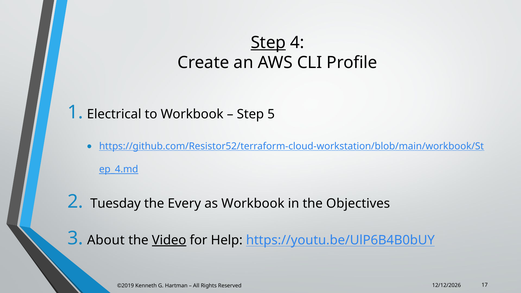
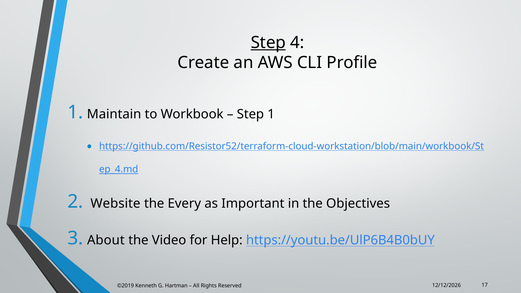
Electrical: Electrical -> Maintain (114, 114)
Step 5: 5 -> 1 (271, 114)
Tuesday: Tuesday -> Website (115, 204)
as Workbook: Workbook -> Important (253, 204)
Video underline: present -> none (169, 240)
